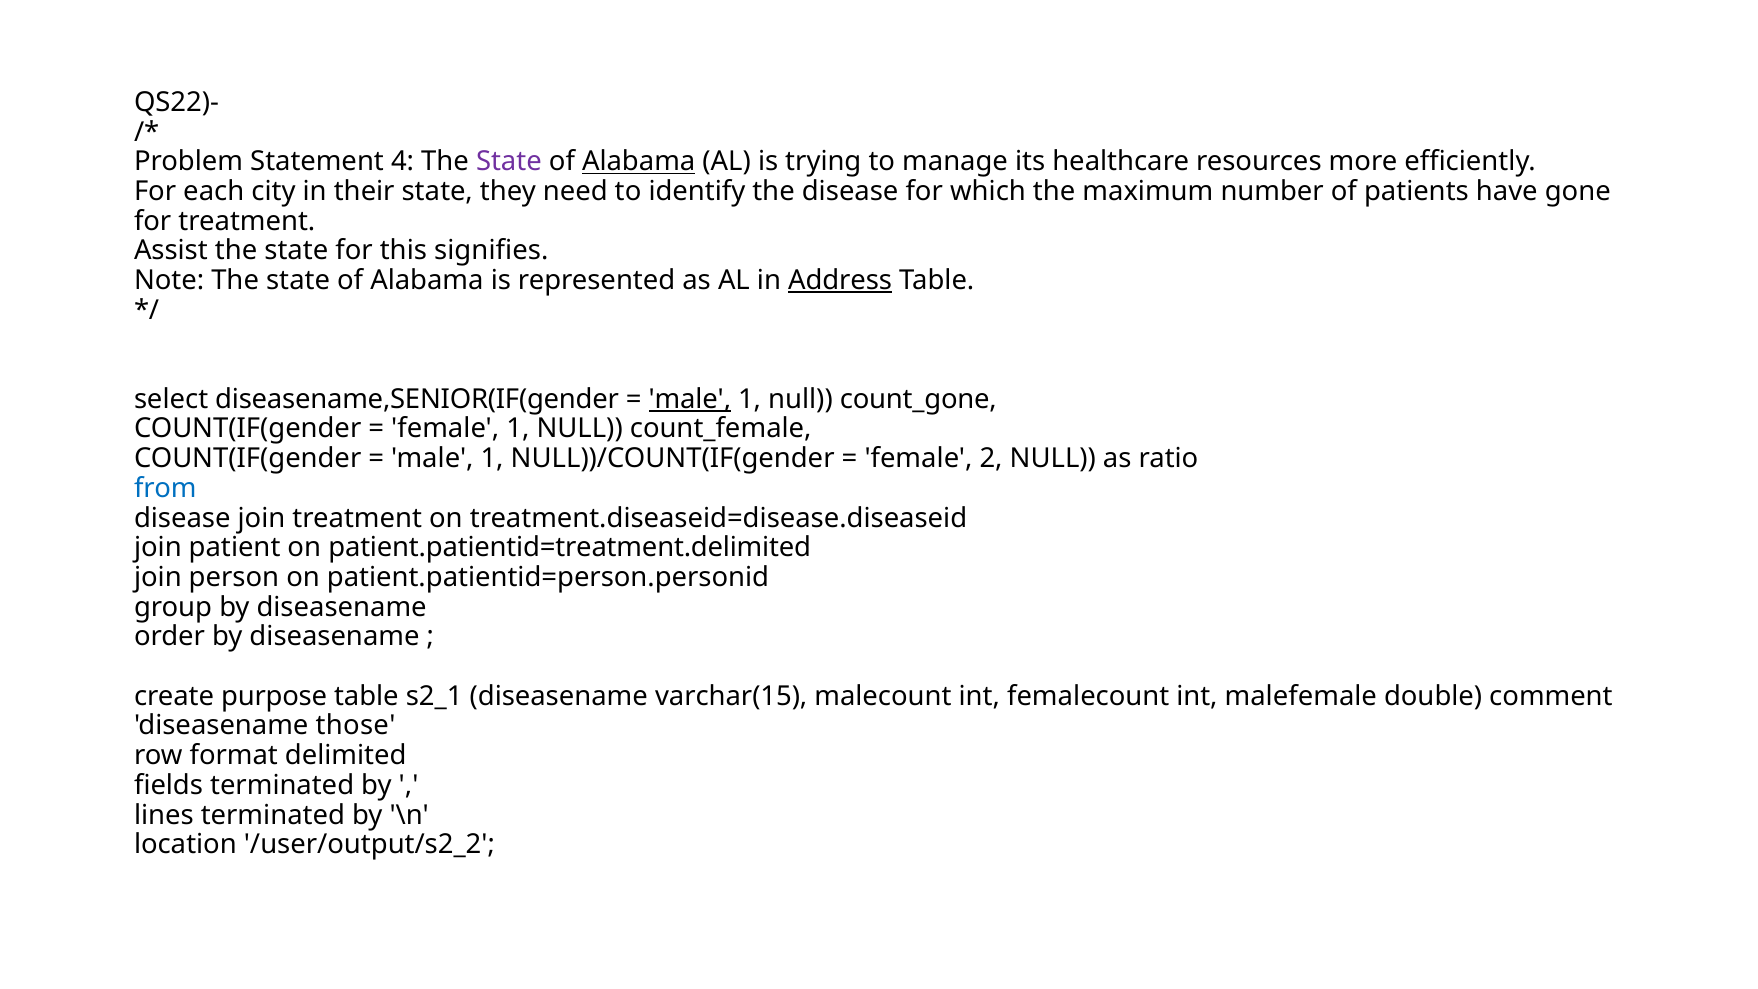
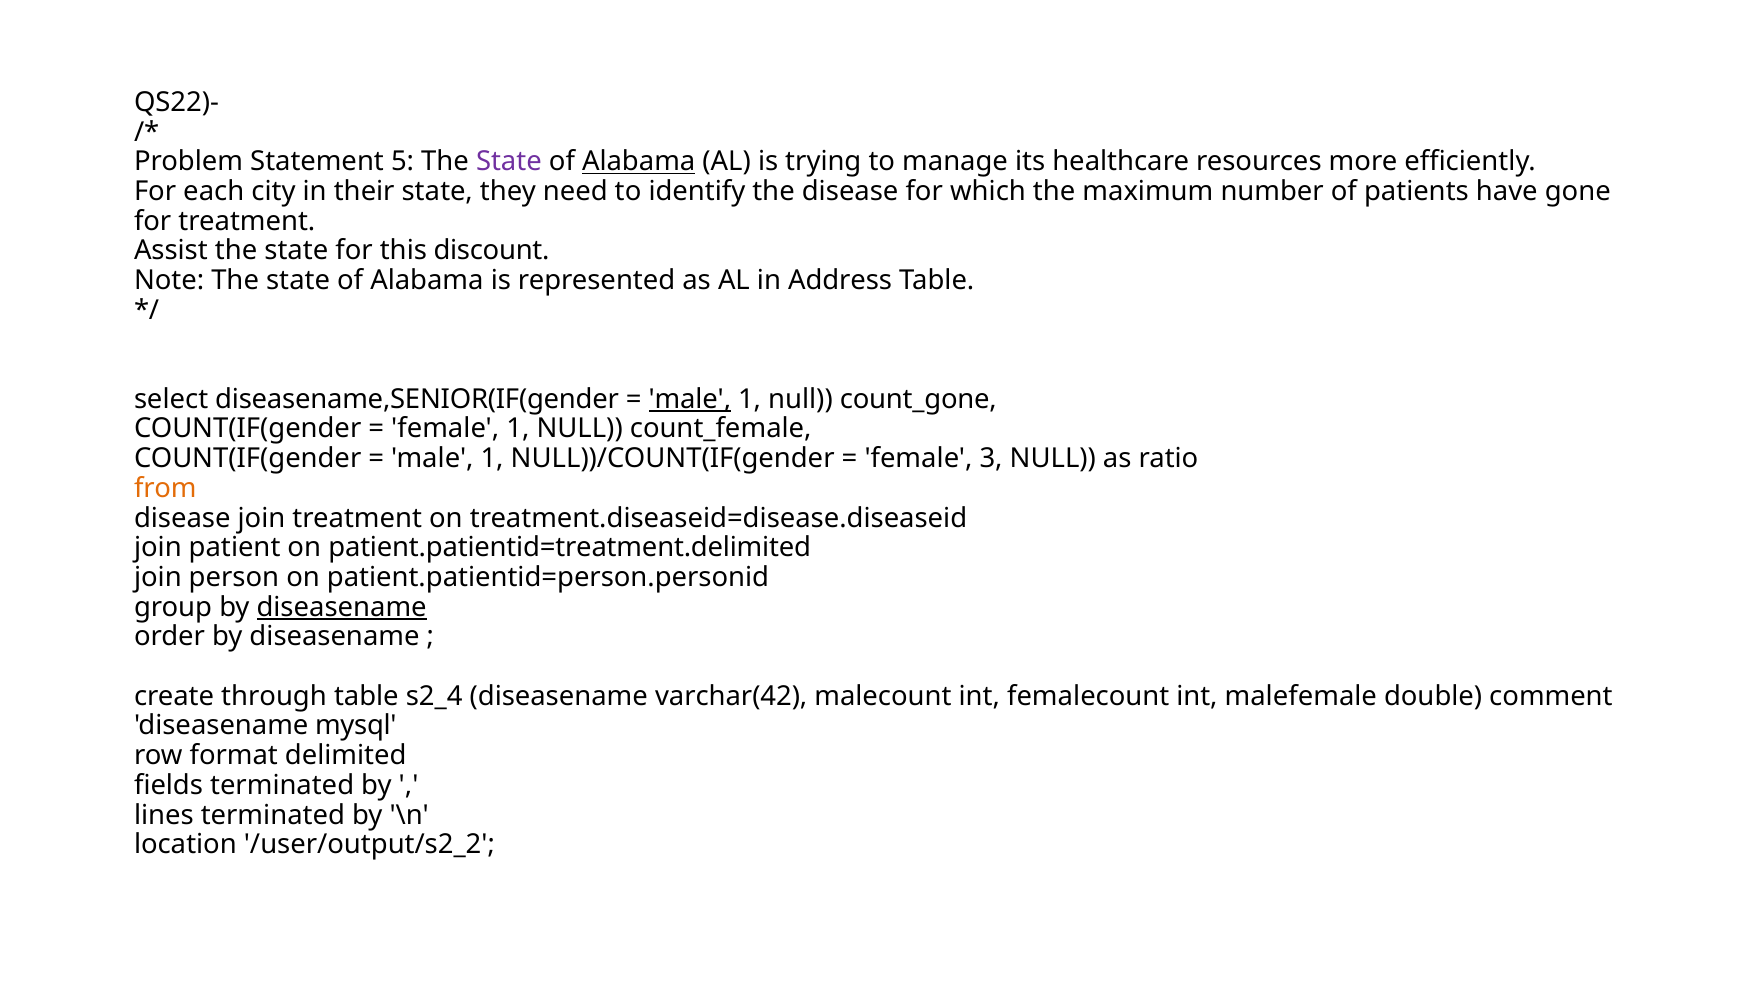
4: 4 -> 5 (403, 162)
signifies: signifies -> discount (492, 251)
Address underline: present -> none (840, 280)
2: 2 -> 3 (991, 459)
from colour: blue -> orange (165, 488)
diseasename underline: none -> present (342, 607)
purpose: purpose -> through (274, 696)
s2_1: s2_1 -> s2_4 (434, 696)
varchar(15: varchar(15 -> varchar(42 (731, 696)
those: those -> mysql (356, 726)
